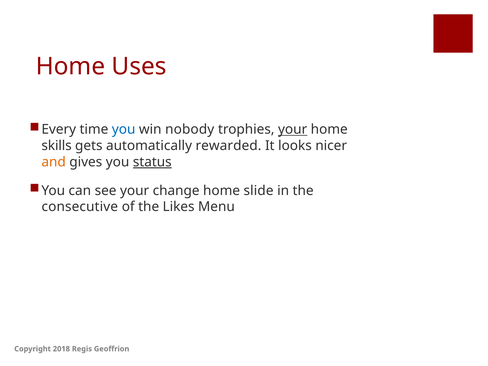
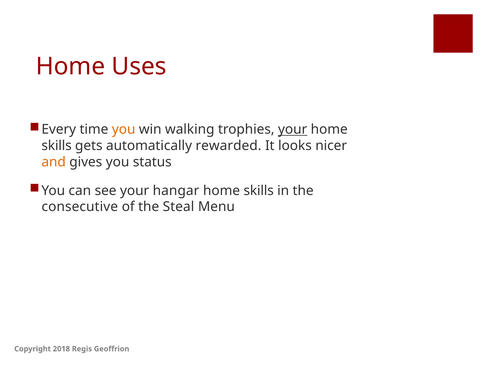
you colour: blue -> orange (124, 129)
nobody: nobody -> walking (190, 129)
status underline: present -> none (152, 162)
change: change -> hangar (176, 191)
slide: slide -> skills (259, 191)
Likes: Likes -> Steal (178, 207)
